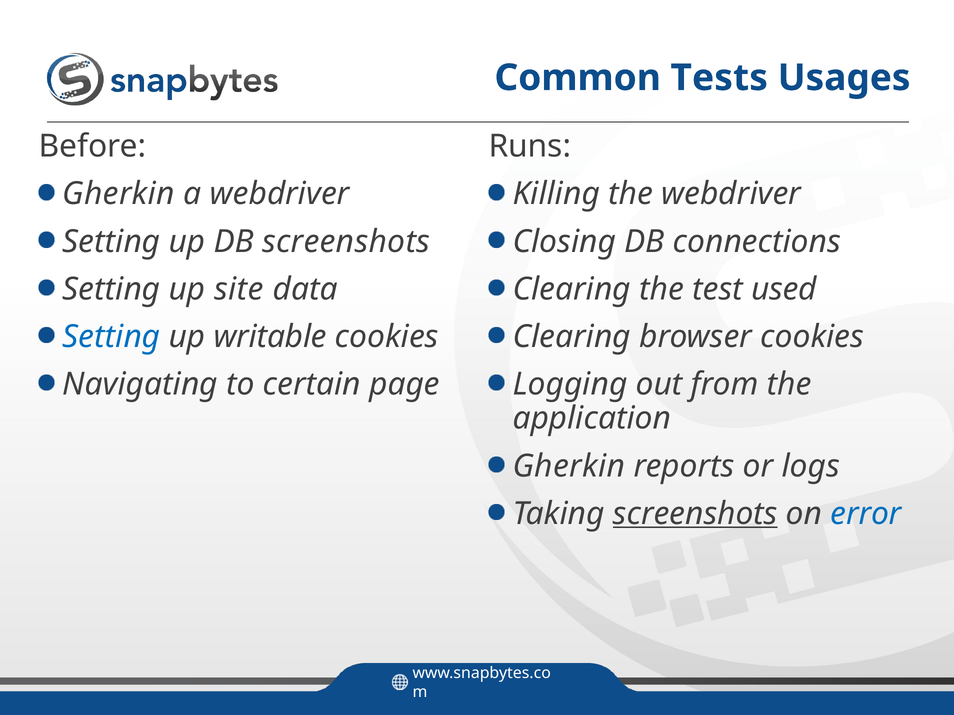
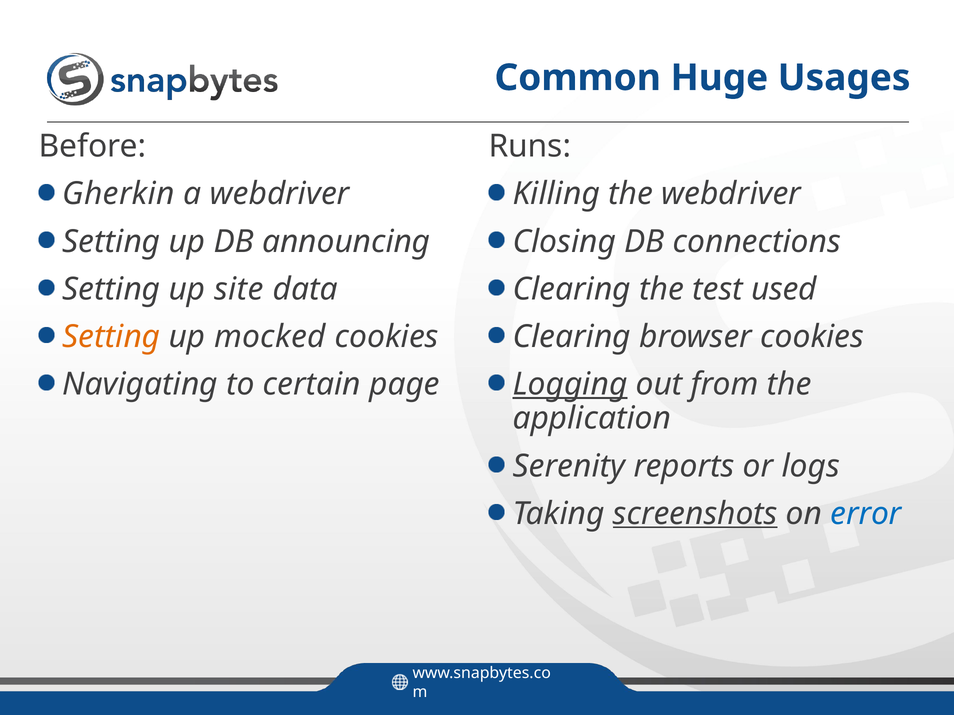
Tests: Tests -> Huge (719, 78)
DB screenshots: screenshots -> announcing (346, 242)
Setting colour: blue -> orange (111, 337)
writable: writable -> mocked (270, 337)
Logging underline: none -> present (570, 384)
Gherkin: Gherkin -> Serenity (569, 466)
